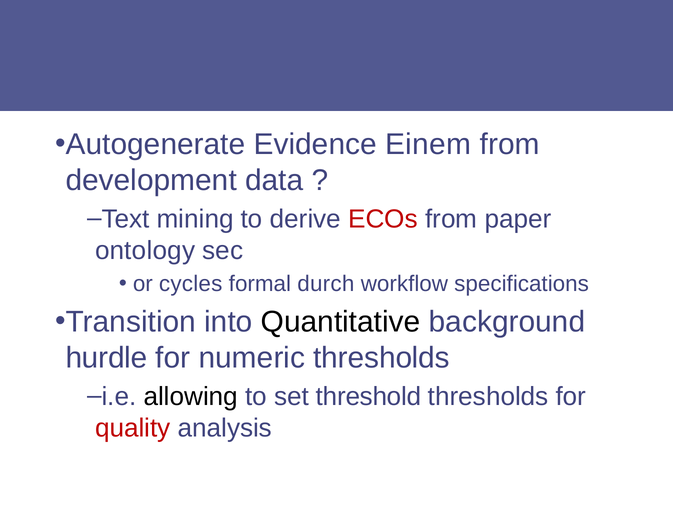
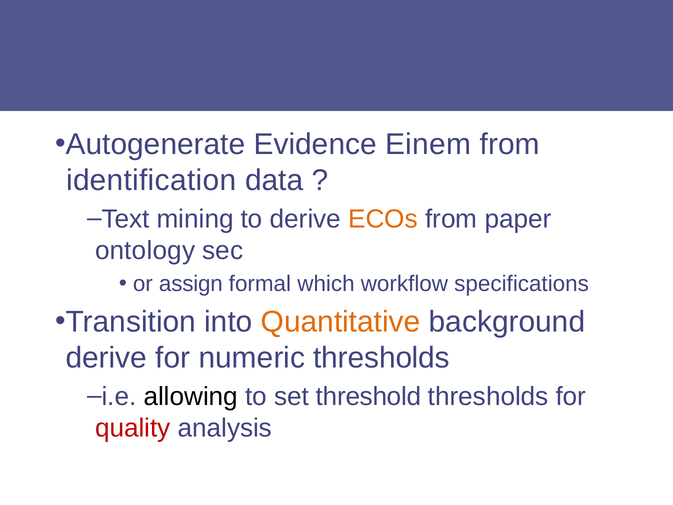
development: development -> identification (151, 180)
ECOs colour: red -> orange (383, 219)
cycles: cycles -> assign (191, 284)
durch: durch -> which (326, 284)
Quantitative colour: black -> orange (341, 322)
hurdle: hurdle -> derive (106, 358)
